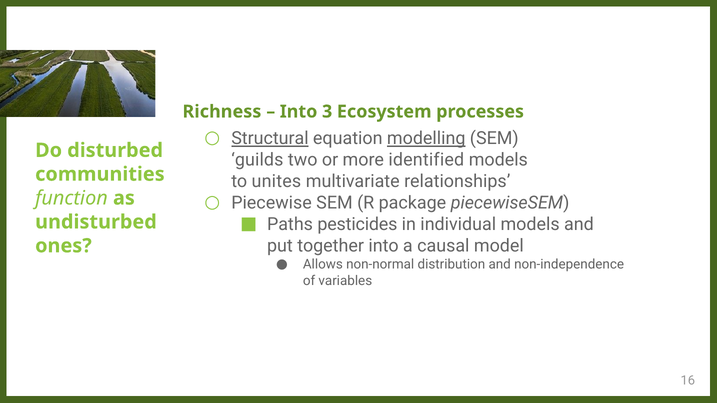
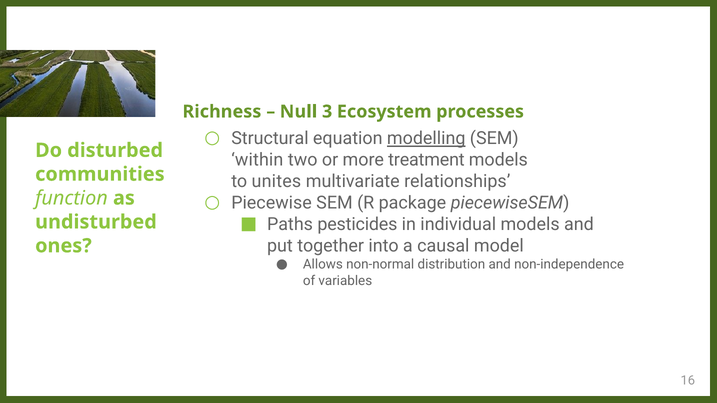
Into: Into -> Null (298, 112)
Structural underline: present -> none (270, 139)
guilds: guilds -> within (257, 160)
identified: identified -> treatment (426, 160)
